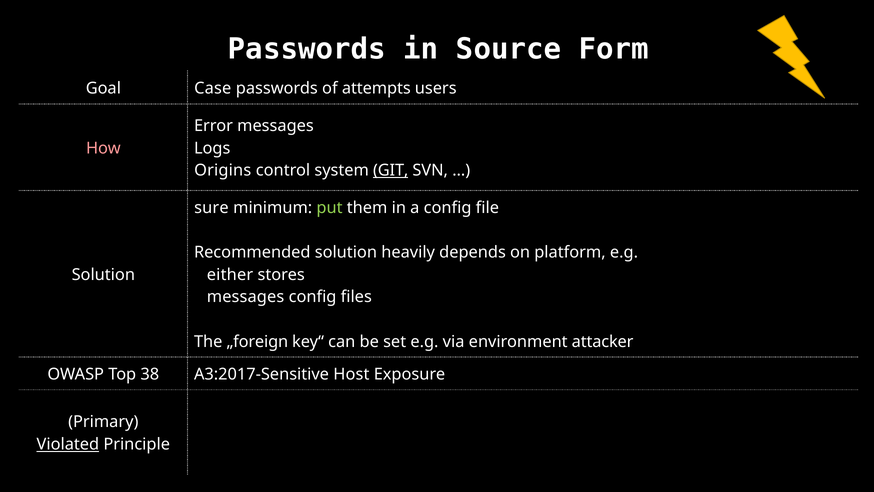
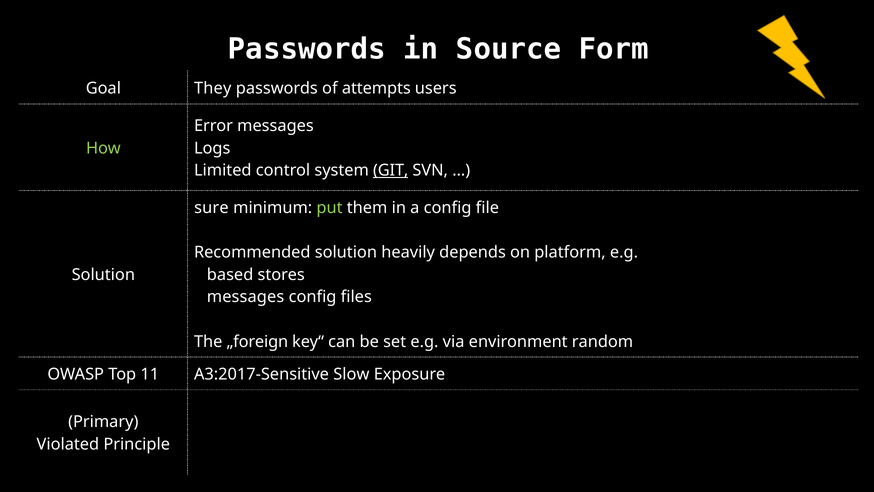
Case: Case -> They (213, 88)
How colour: pink -> light green (103, 148)
Origins: Origins -> Limited (223, 170)
either: either -> based (230, 274)
attacker: attacker -> random (603, 341)
38: 38 -> 11 (150, 374)
Host: Host -> Slow (351, 374)
Violated underline: present -> none (68, 444)
